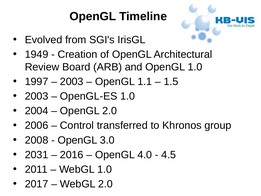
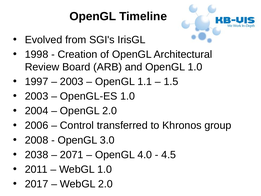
1949: 1949 -> 1998 (37, 54)
2031: 2031 -> 2038 (37, 155)
2016: 2016 -> 2071 (72, 155)
